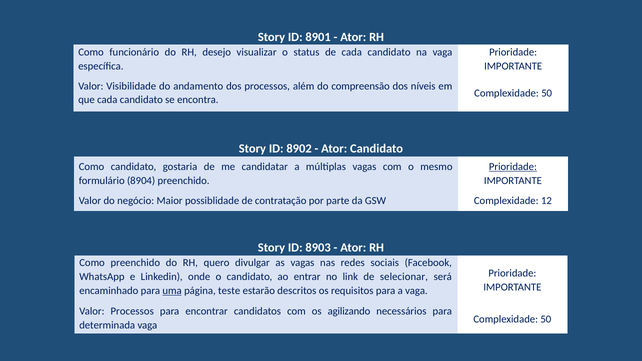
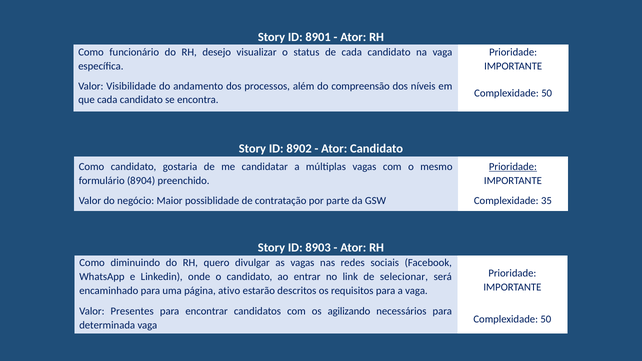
12: 12 -> 35 (546, 201)
Como preenchido: preenchido -> diminuindo (135, 263)
uma underline: present -> none (172, 291)
teste: teste -> ativo (229, 291)
Valor Processos: Processos -> Presentes (132, 311)
